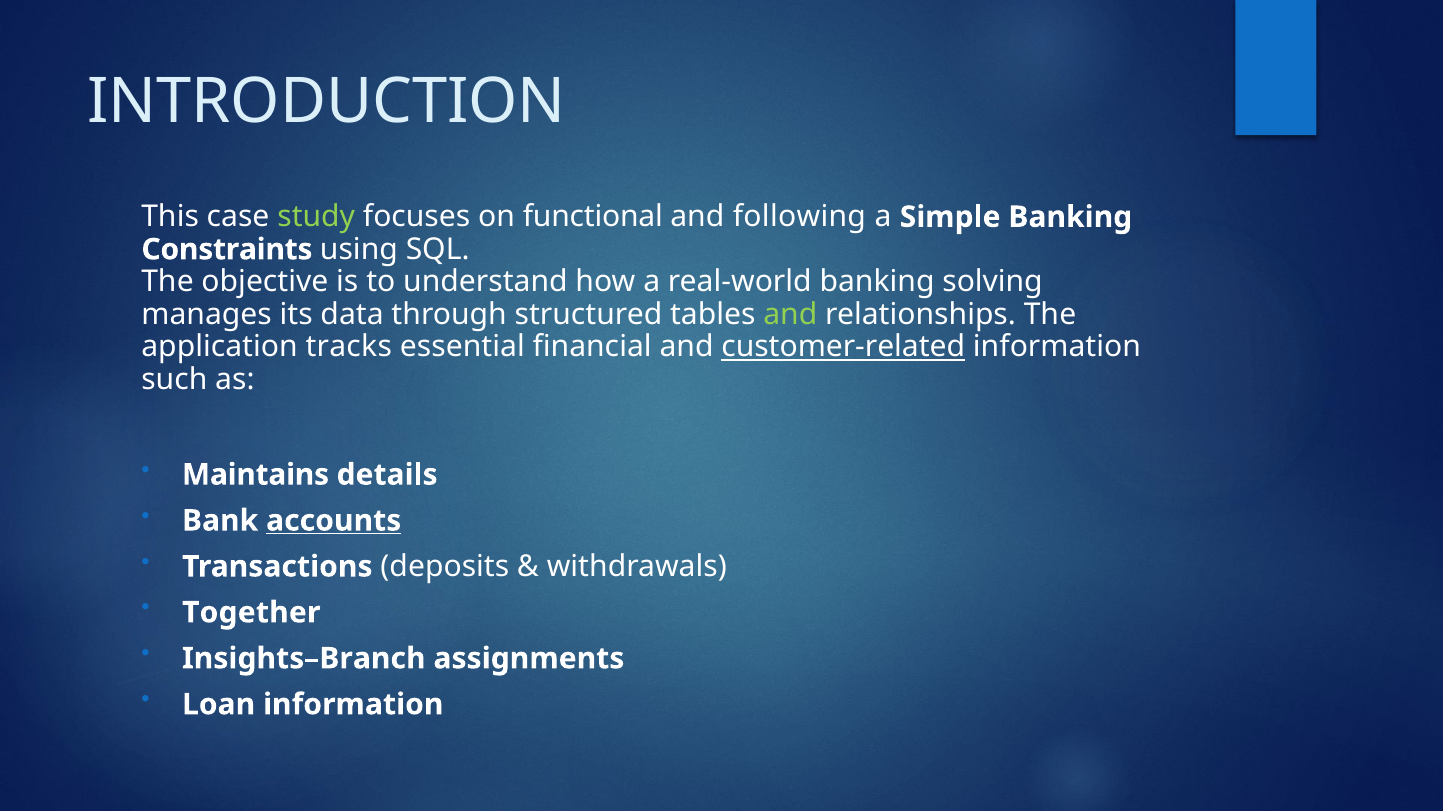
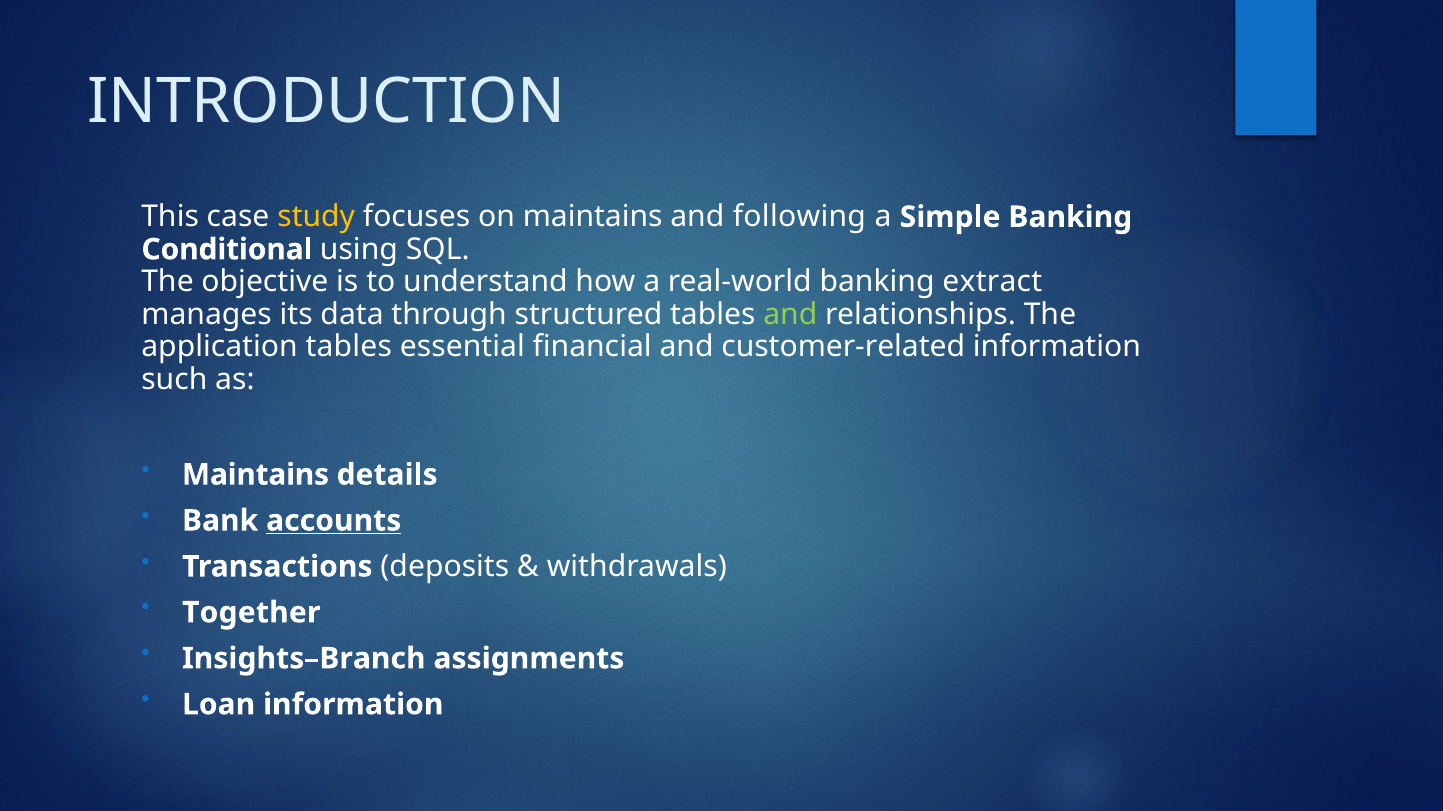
study colour: light green -> yellow (316, 217)
on functional: functional -> maintains (593, 217)
Constraints: Constraints -> Conditional (227, 250)
solving: solving -> extract (992, 282)
application tracks: tracks -> tables (349, 347)
customer-related underline: present -> none (843, 347)
